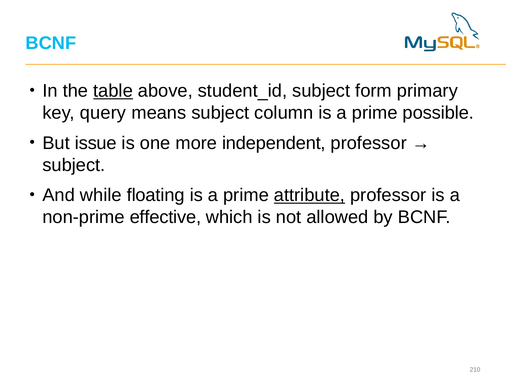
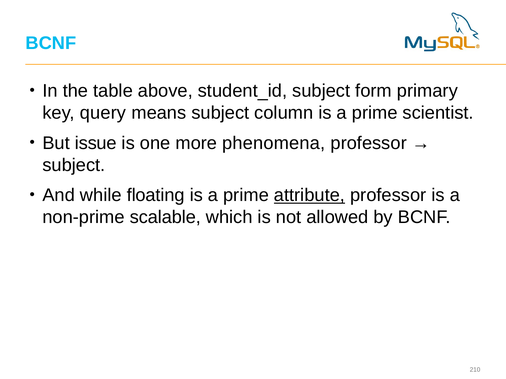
table underline: present -> none (113, 91)
possible: possible -> scientist (438, 113)
independent: independent -> phenomena (274, 143)
effective: effective -> scalable (165, 217)
